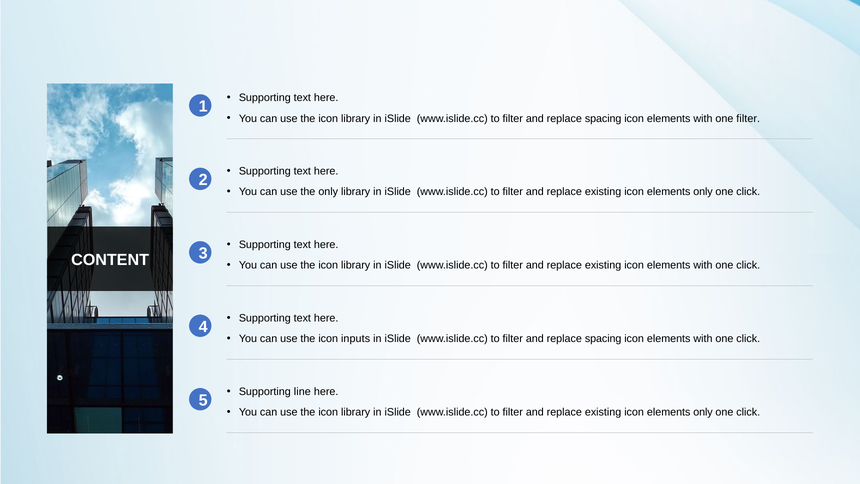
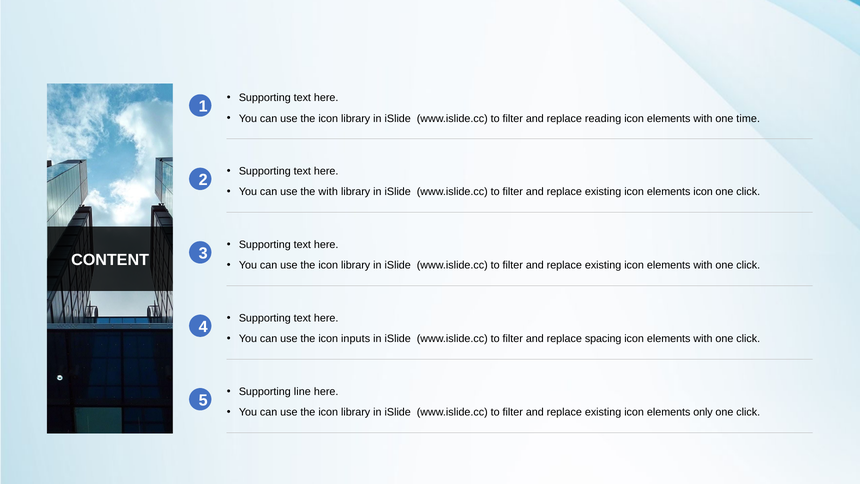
spacing: spacing -> reading (603, 118)
one filter: filter -> time (748, 118)
the only: only -> with (328, 192)
only: only -> icon (703, 192)
